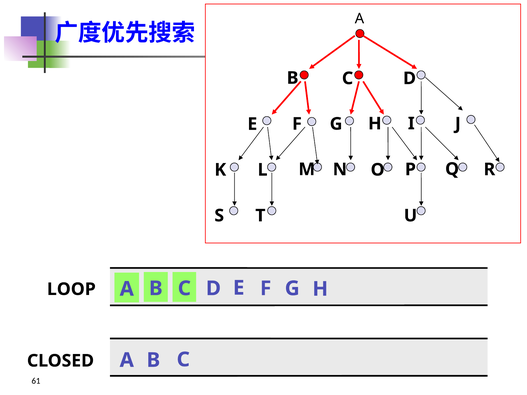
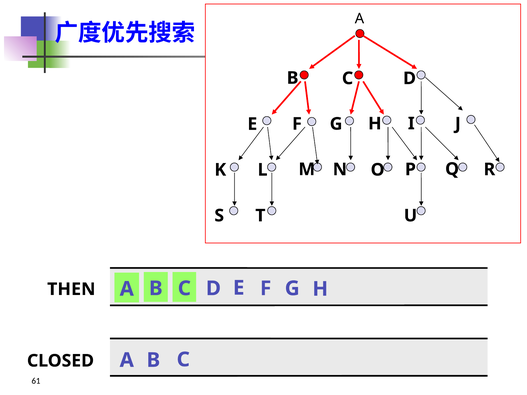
LOOP: LOOP -> THEN (71, 289)
